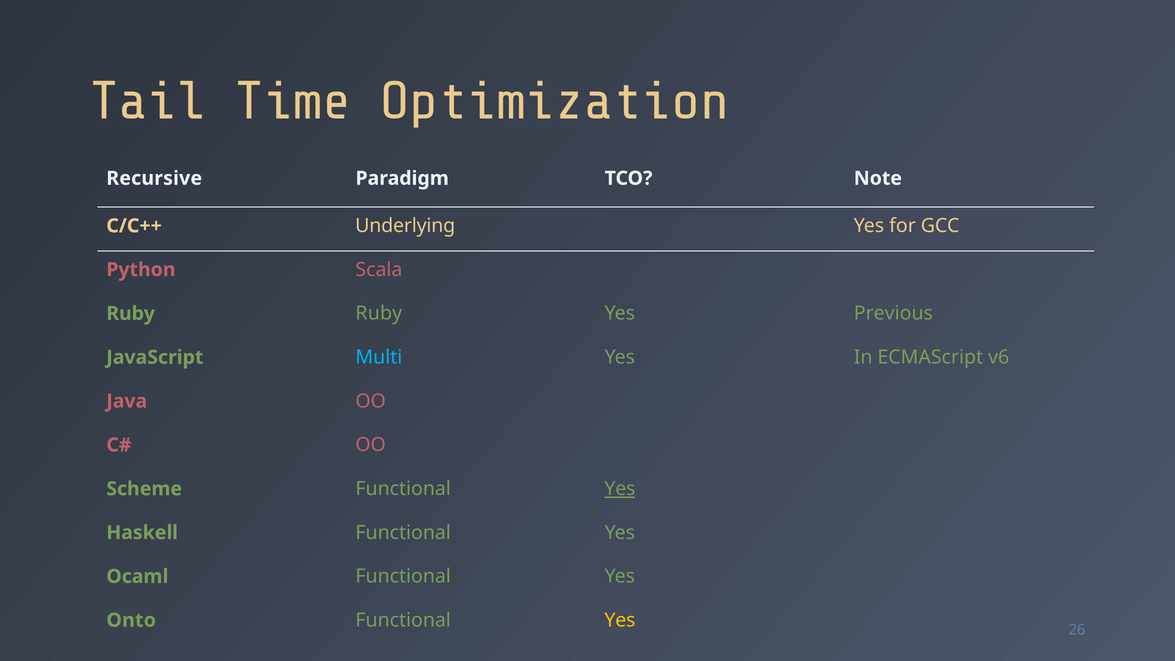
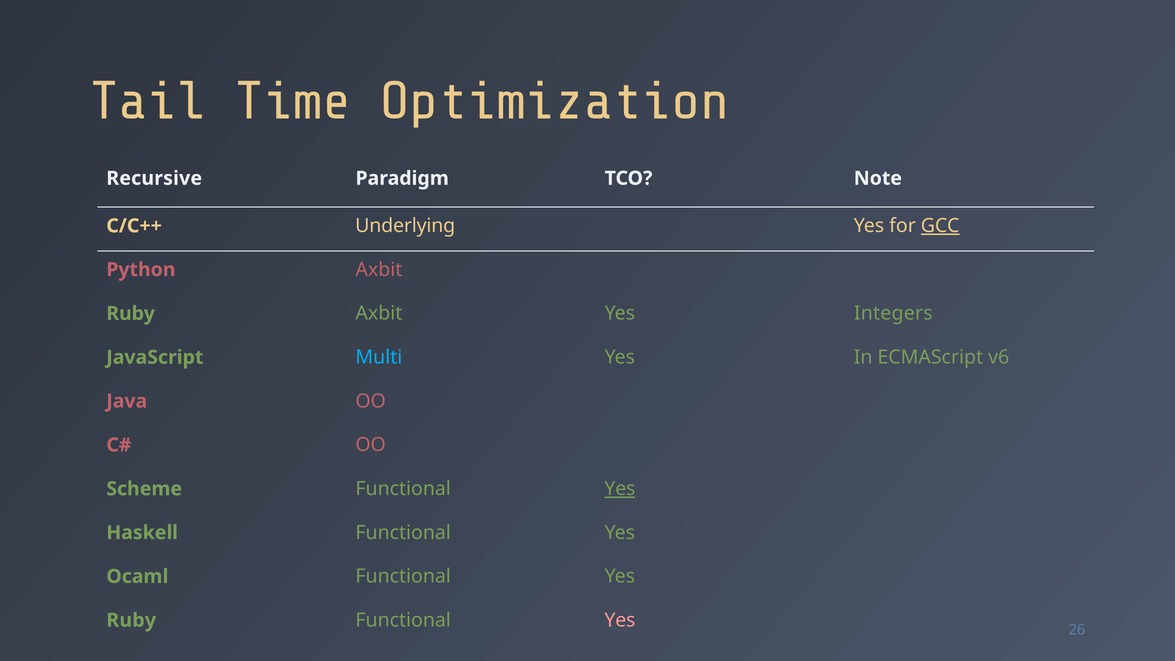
GCC underline: none -> present (940, 226)
Python Scala: Scala -> Axbit (379, 270)
Ruby Ruby: Ruby -> Axbit (379, 313)
Previous: Previous -> Integers (893, 313)
Onto: Onto -> Ruby (131, 620)
Yes colour: yellow -> pink (620, 620)
